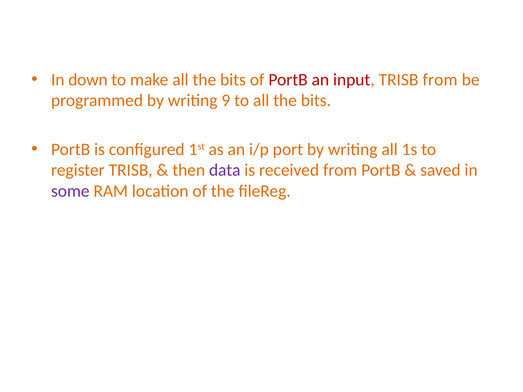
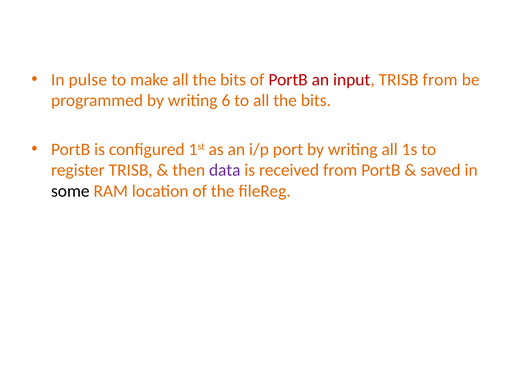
down: down -> pulse (88, 80)
9: 9 -> 6 (226, 101)
some colour: purple -> black (70, 191)
